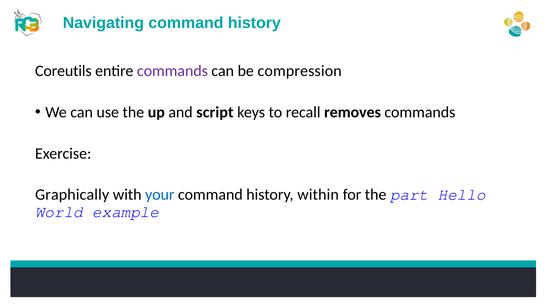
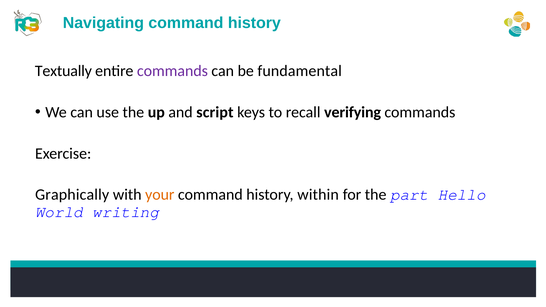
Coreutils: Coreutils -> Textually (63, 71)
compression: compression -> fundamental (300, 71)
removes: removes -> verifying (353, 112)
your colour: blue -> orange (160, 195)
example: example -> writing (126, 212)
